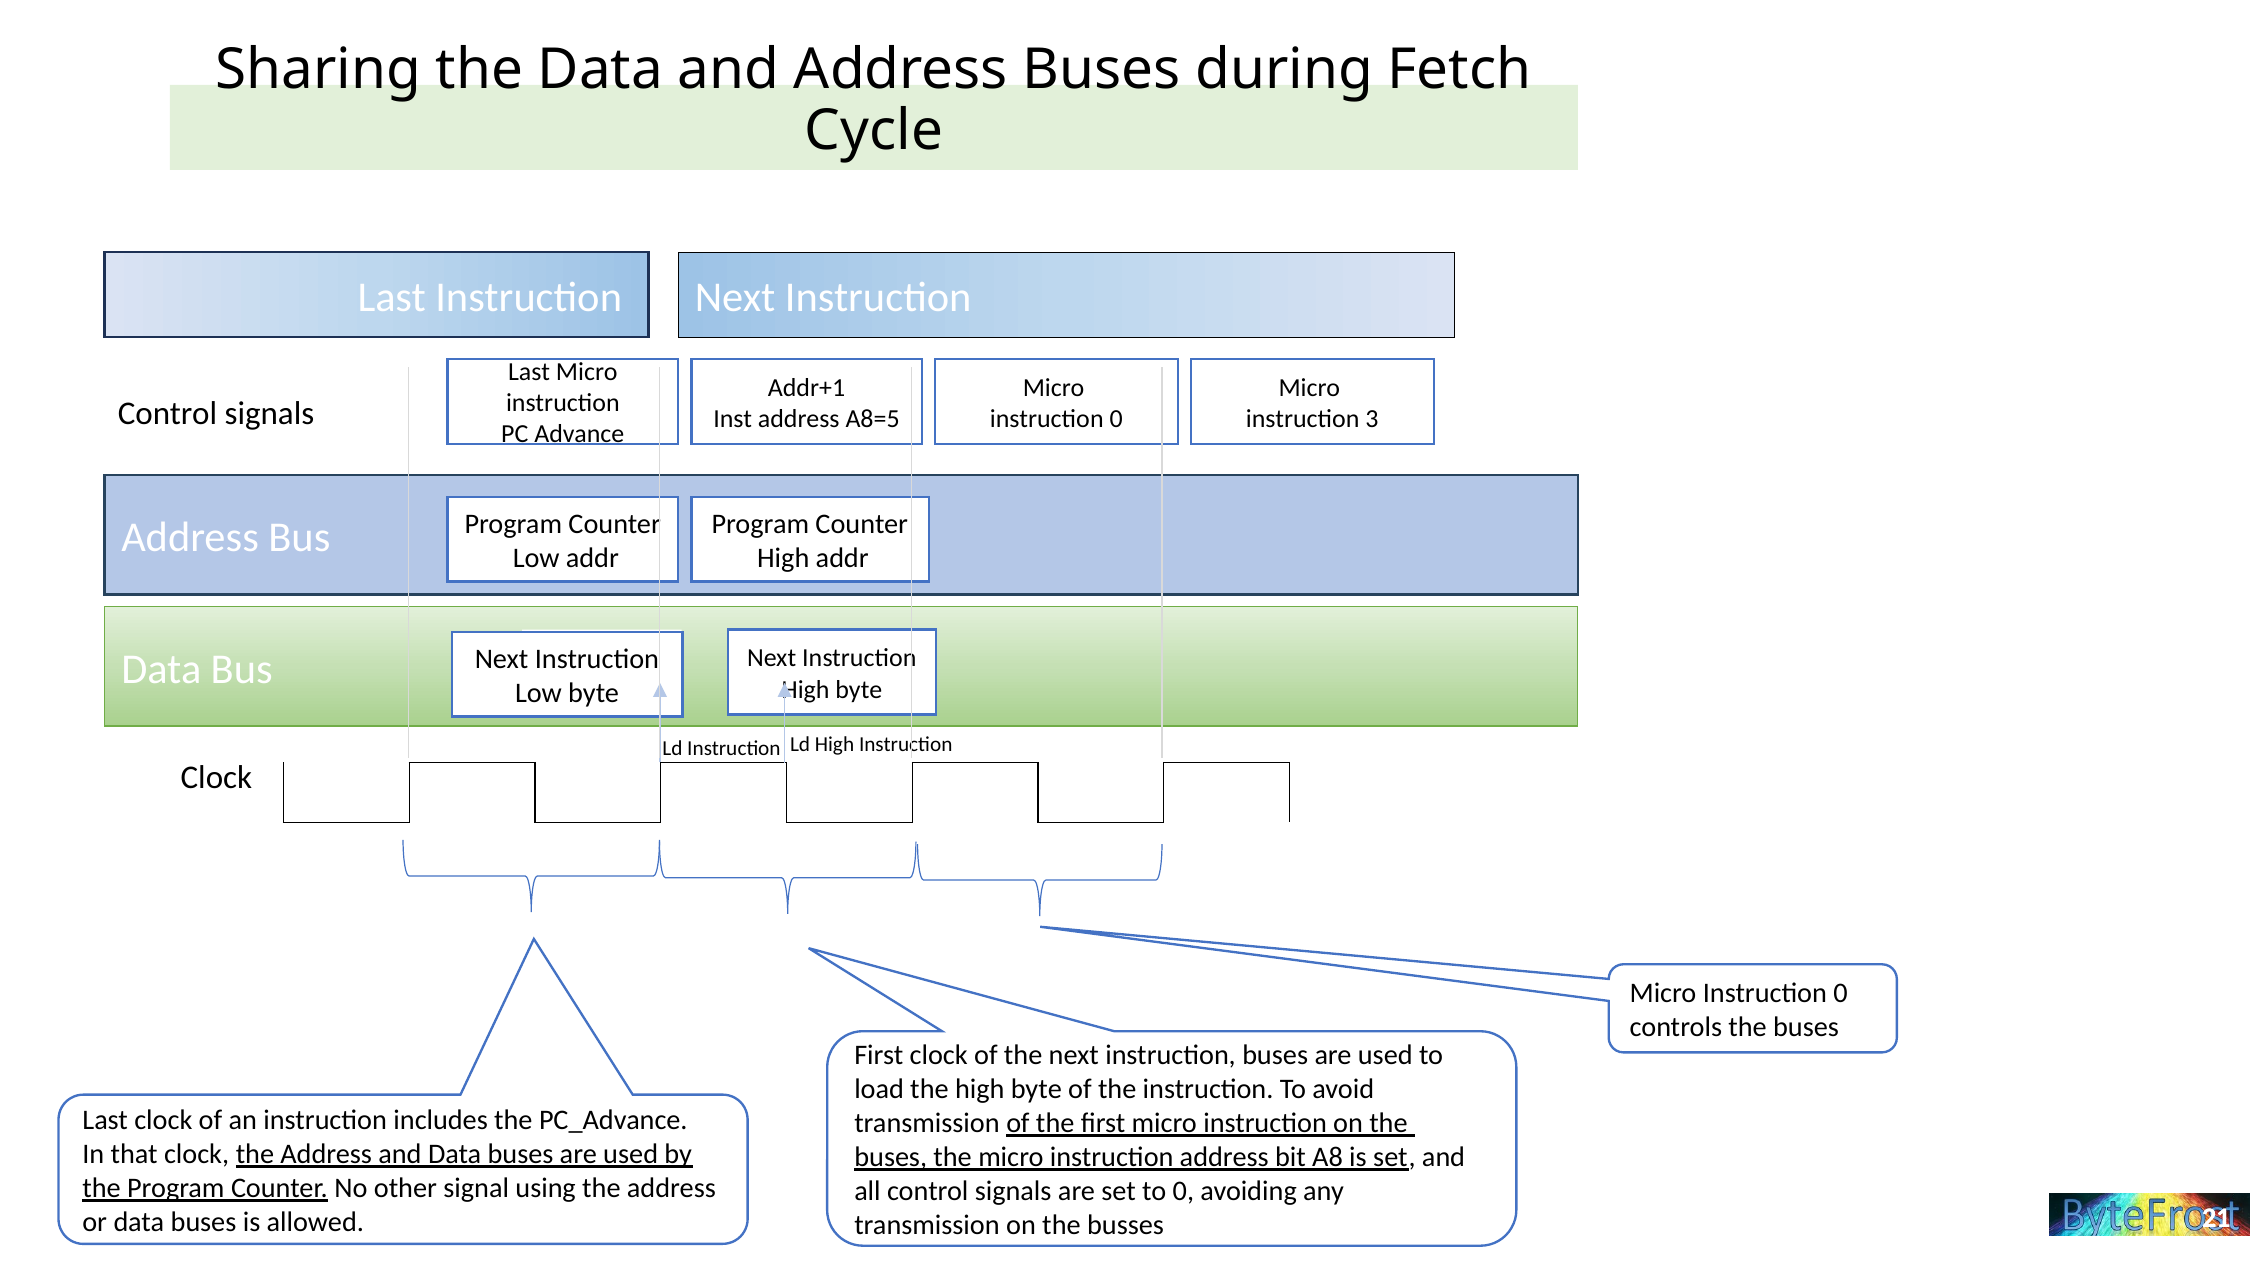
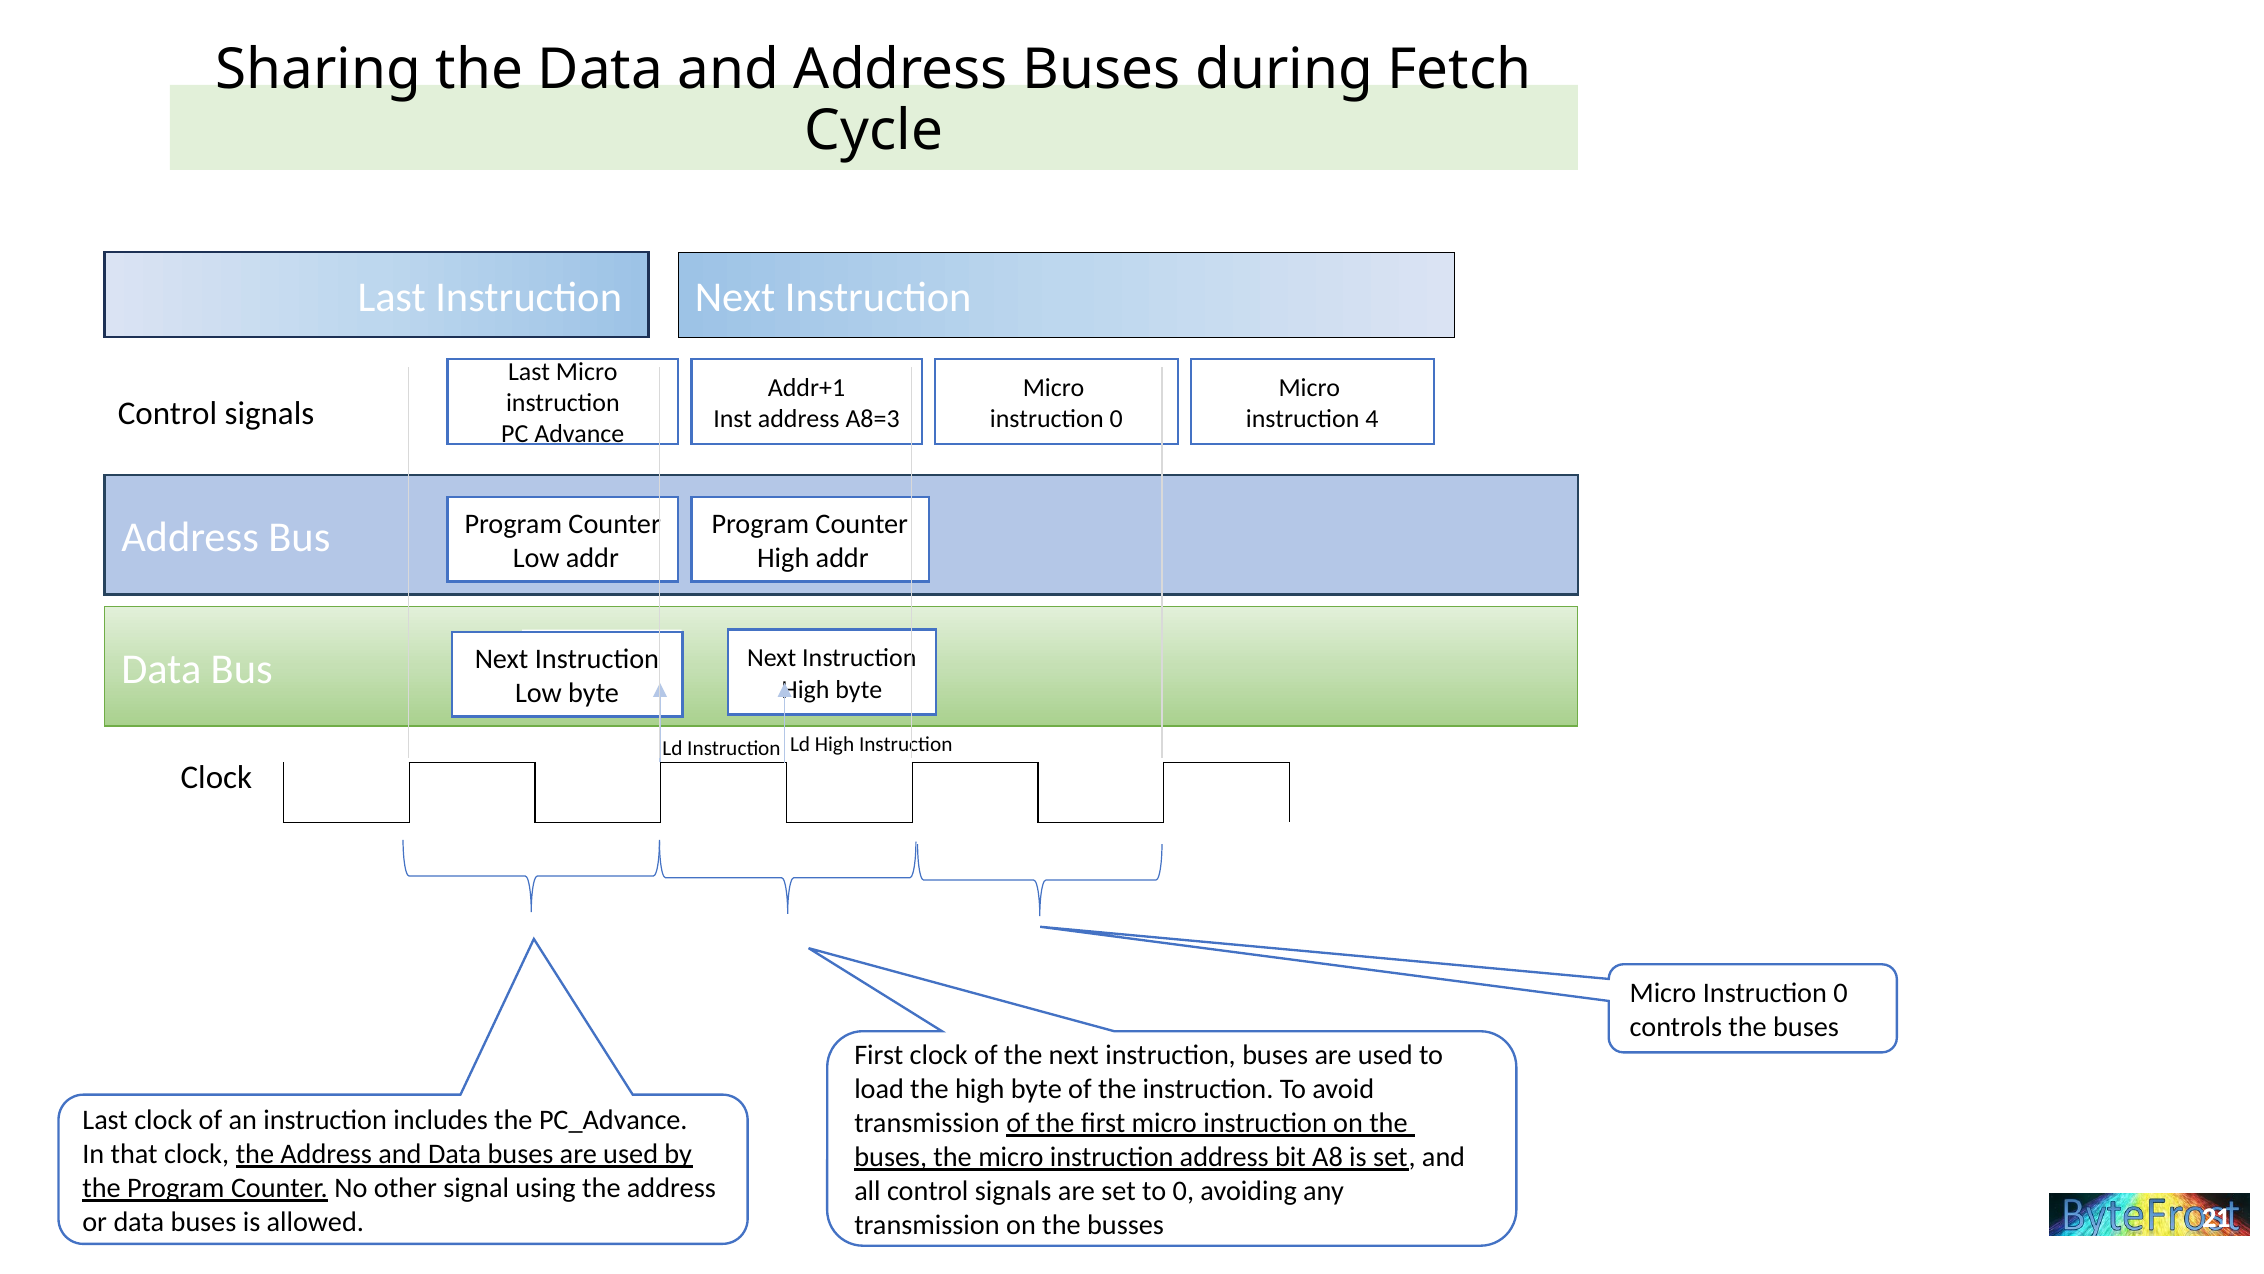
A8=5: A8=5 -> A8=3 (873, 419)
3: 3 -> 4 (1372, 419)
